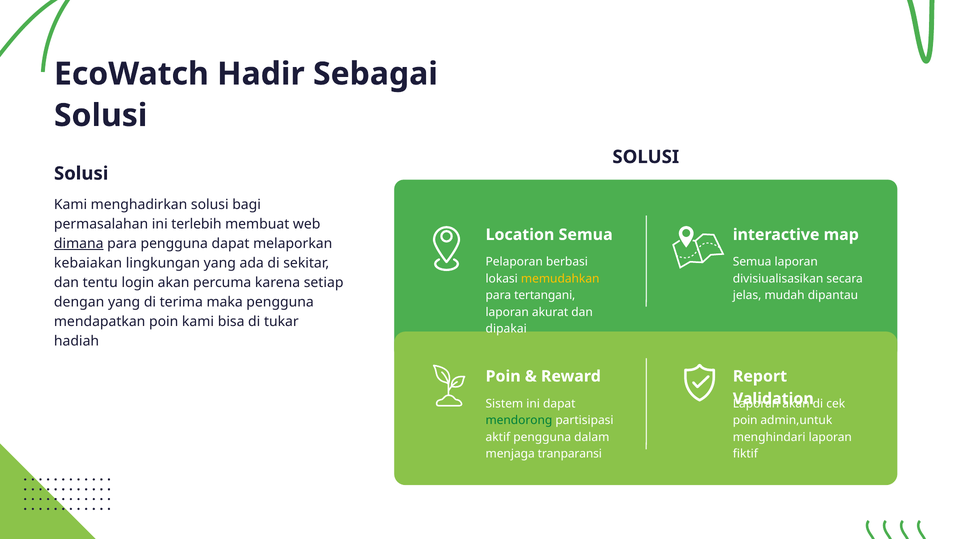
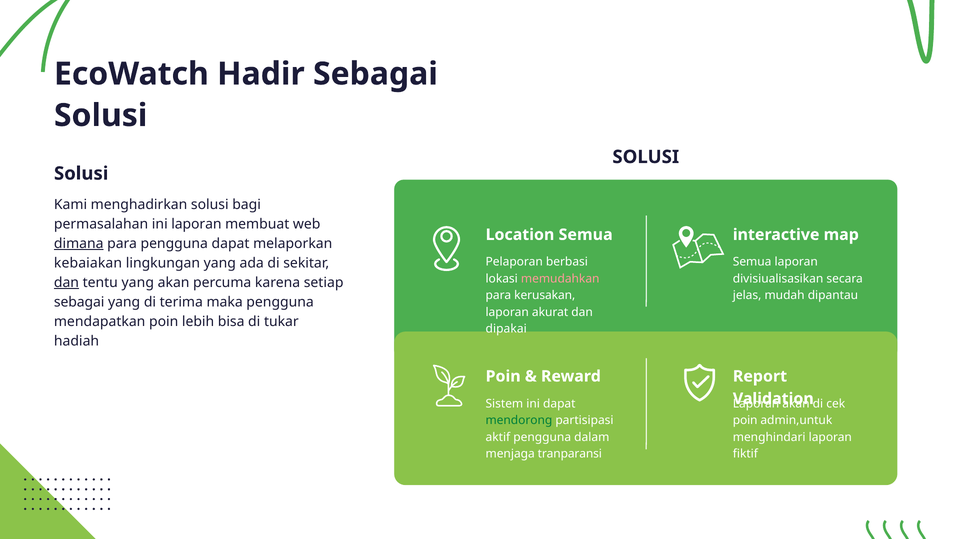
ini terlebih: terlebih -> laporan (196, 224)
memudahkan colour: yellow -> pink (560, 279)
dan underline: none -> present (66, 283)
tentu login: login -> yang (138, 283)
tertangani: tertangani -> kerusakan (545, 296)
dengan: dengan -> sebagai (79, 302)
poin kami: kami -> lebih (198, 322)
